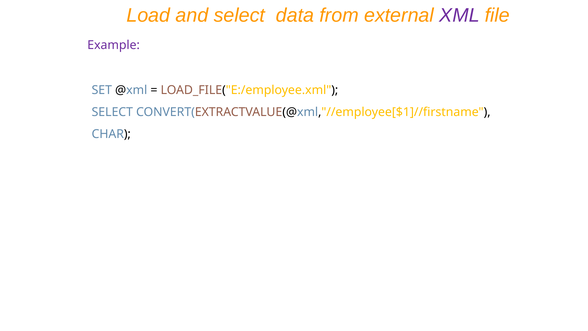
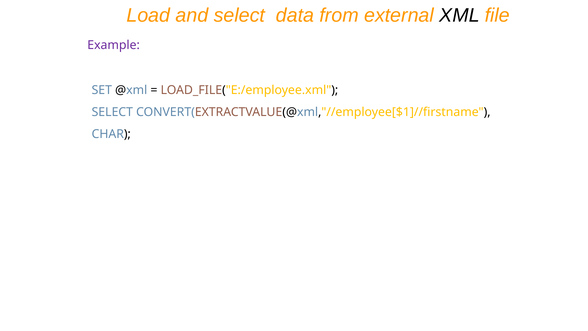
XML colour: purple -> black (459, 15)
